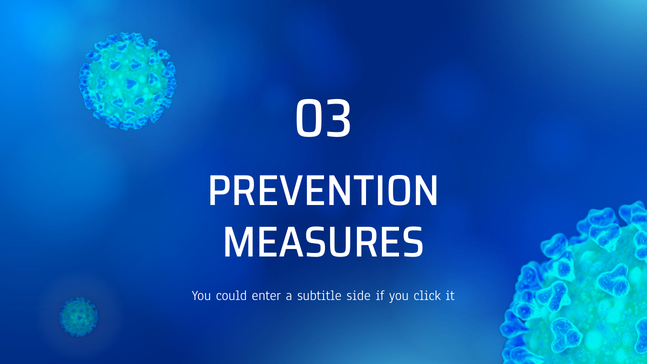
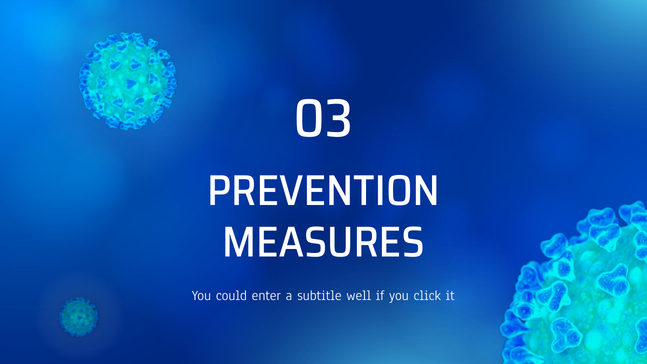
side: side -> well (359, 295)
